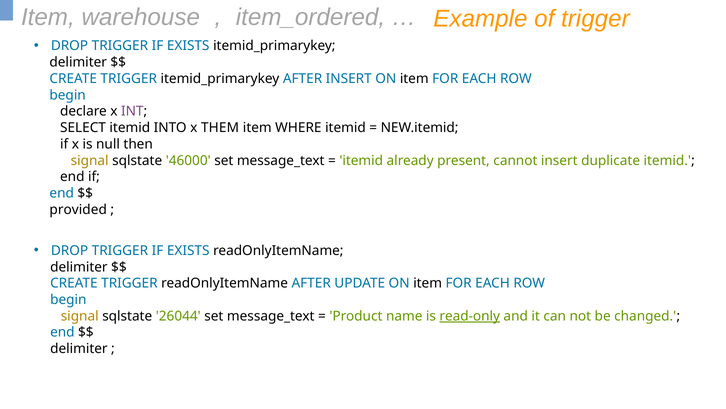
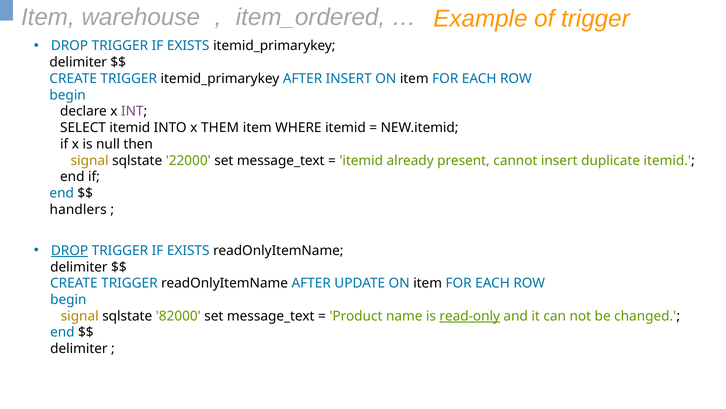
46000: 46000 -> 22000 (188, 160)
provided: provided -> handlers (78, 209)
DROP underline: none -> present (70, 250)
26044: 26044 -> 82000 (178, 316)
